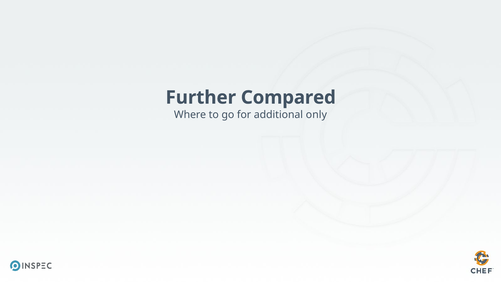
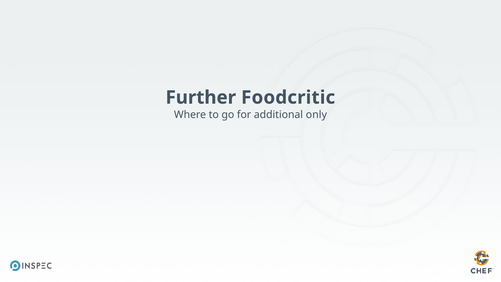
Compared: Compared -> Foodcritic (288, 97)
